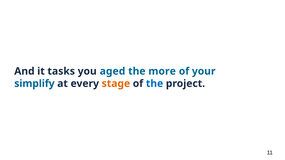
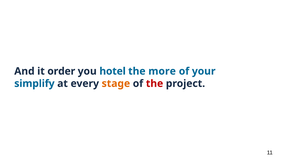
tasks: tasks -> order (61, 71)
aged: aged -> hotel (113, 71)
the colour: blue -> red (155, 84)
